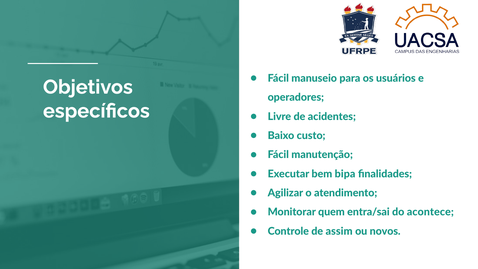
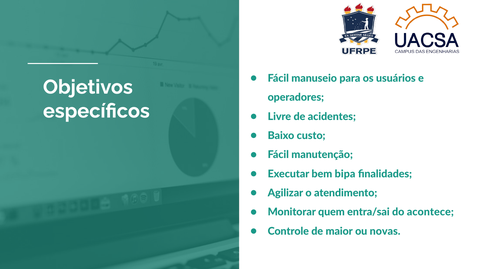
assim: assim -> maior (339, 231)
novos: novos -> novas (385, 231)
